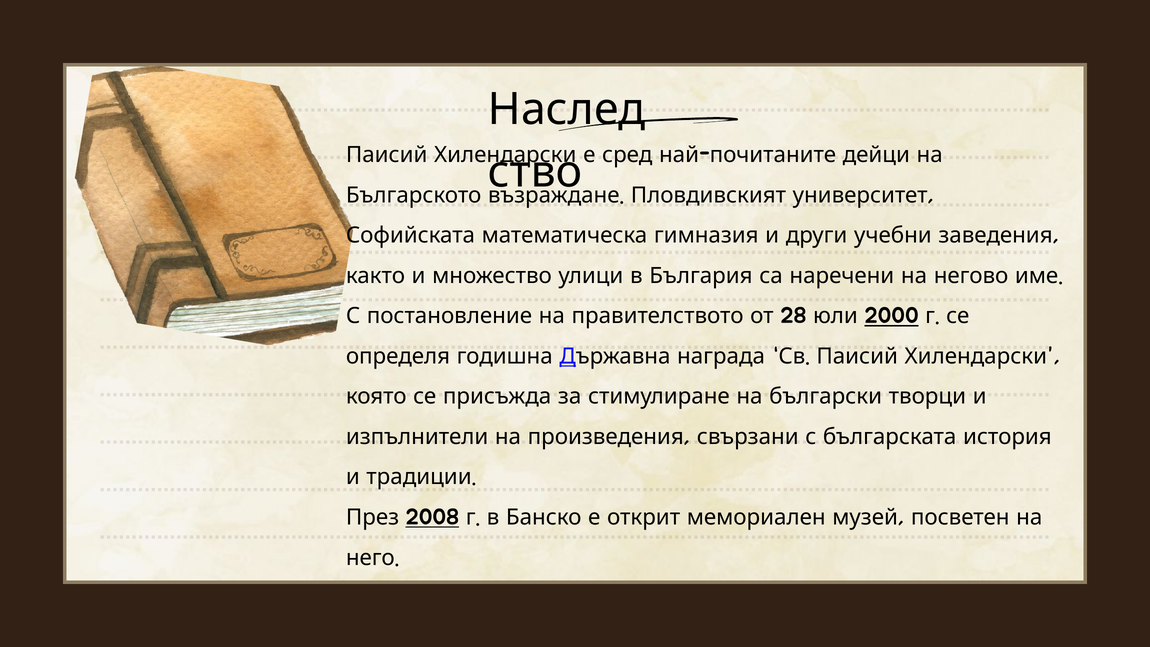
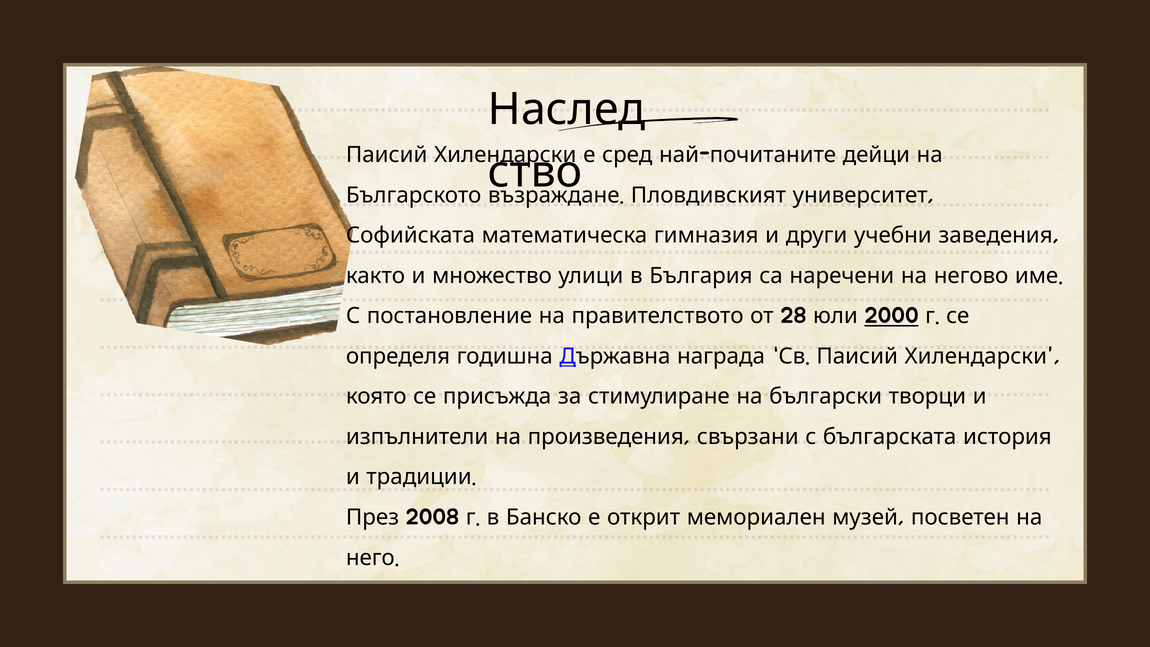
2008 underline: present -> none (432, 517)
